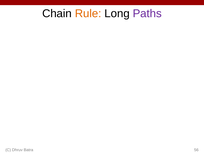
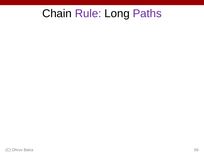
Rule colour: orange -> purple (88, 14)
